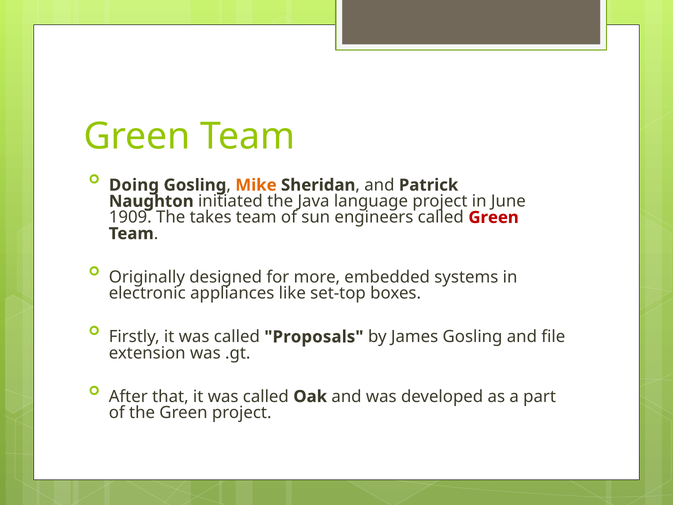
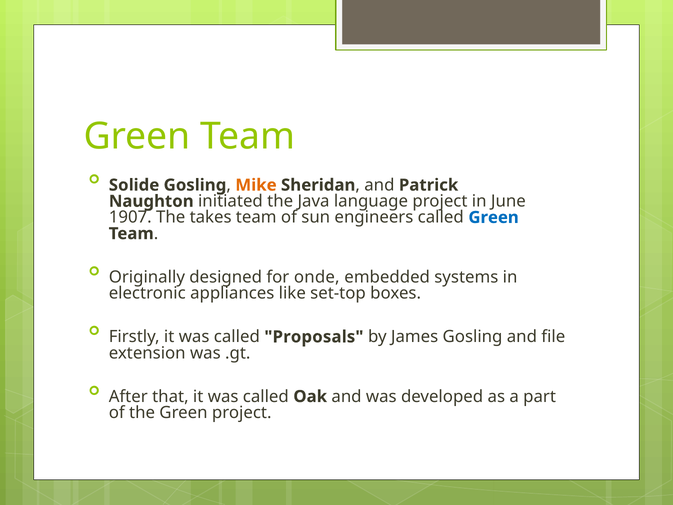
Doing: Doing -> Solide (134, 185)
1909: 1909 -> 1907 (130, 217)
Green colour: red -> blue (494, 217)
more: more -> onde (317, 277)
